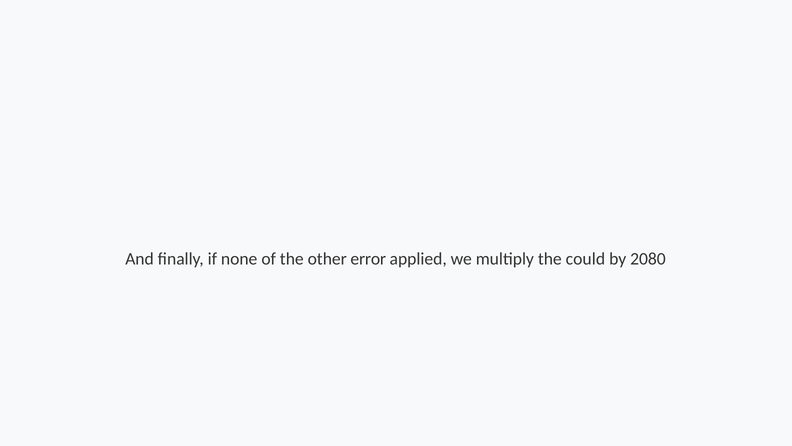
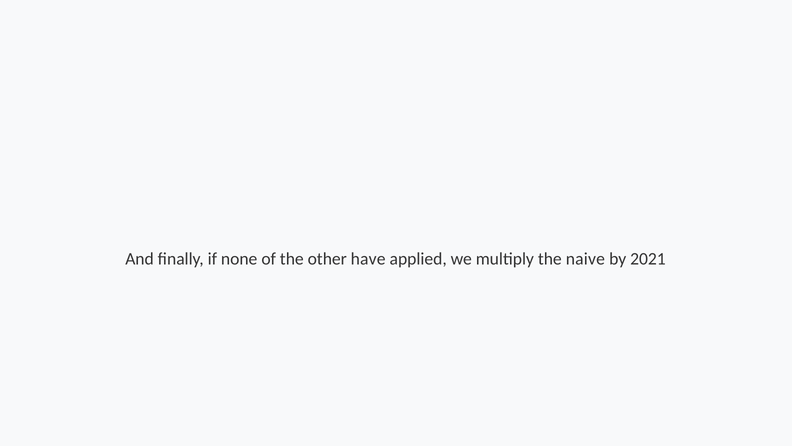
error: error -> have (368, 259)
could: could -> naive (585, 259)
2080: 2080 -> 2021 (648, 259)
